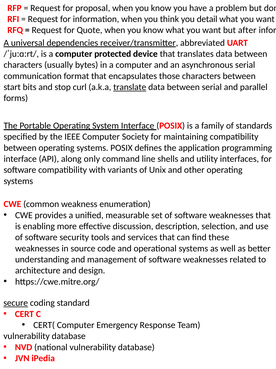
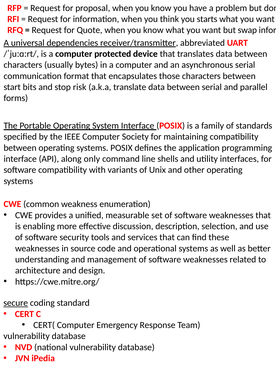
detail: detail -> starts (207, 19)
after: after -> swap (247, 30)
curl: curl -> risk (80, 87)
translate underline: present -> none (130, 87)
